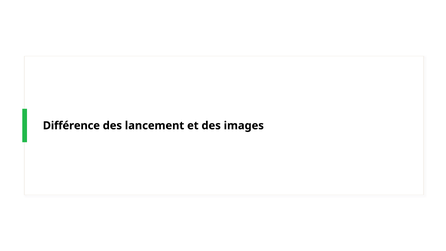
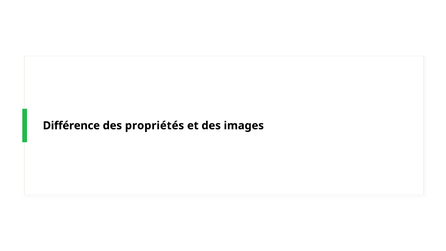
lancement: lancement -> propriétés (155, 126)
